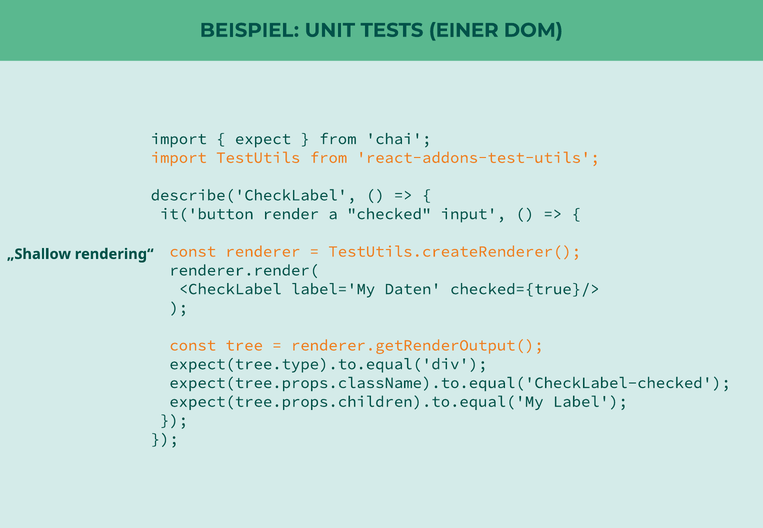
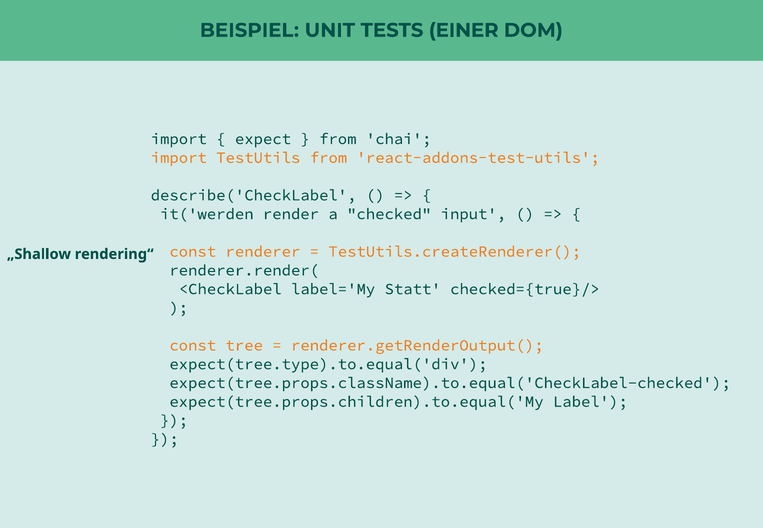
it('button: it('button -> it('werden (207, 214)
Daten: Daten -> Statt (413, 289)
